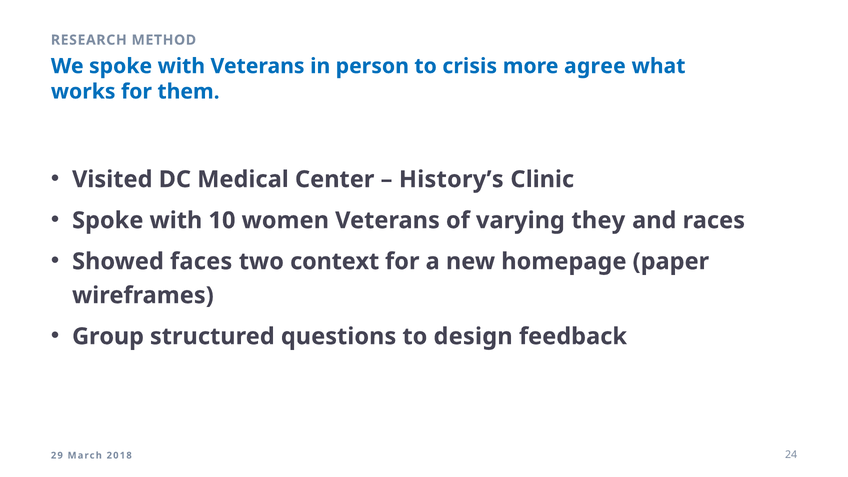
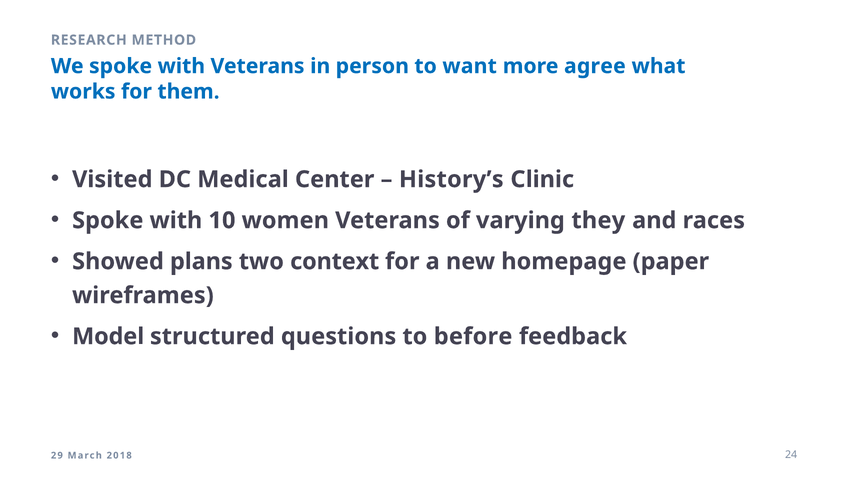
crisis: crisis -> want (470, 66)
faces: faces -> plans (201, 261)
Group: Group -> Model (108, 336)
design: design -> before (473, 336)
